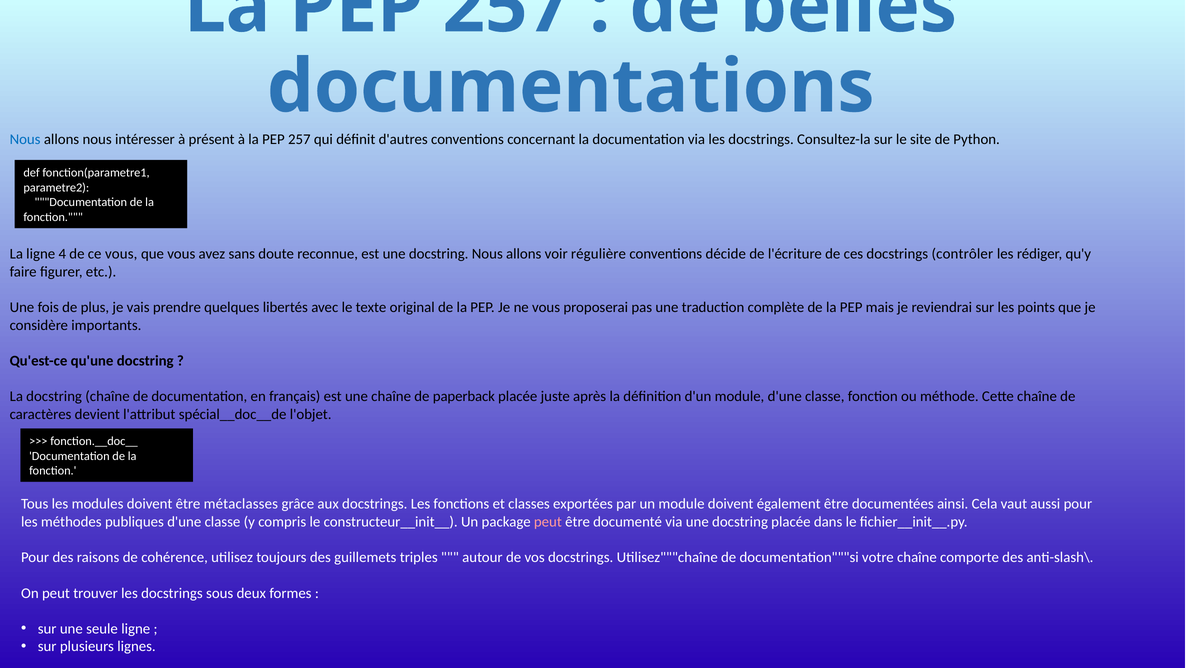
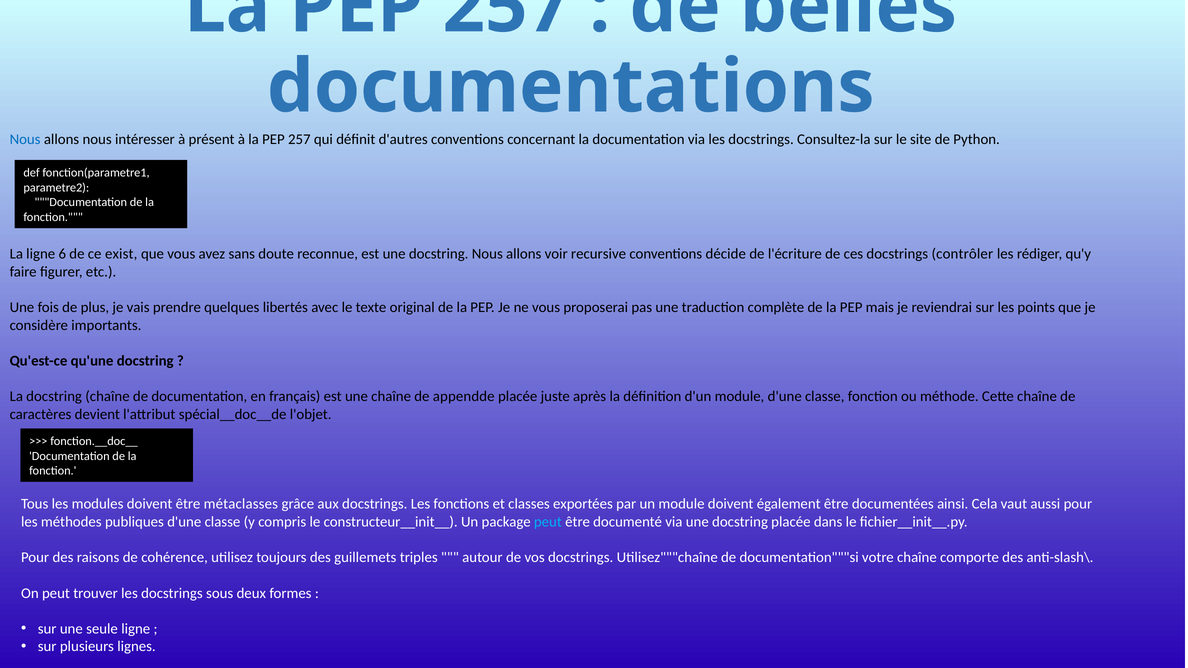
4: 4 -> 6 (62, 254)
ce vous: vous -> exist (121, 254)
régulière: régulière -> recursive (599, 254)
paperback: paperback -> appendde (464, 397)
peut colour: pink -> light blue (548, 522)
